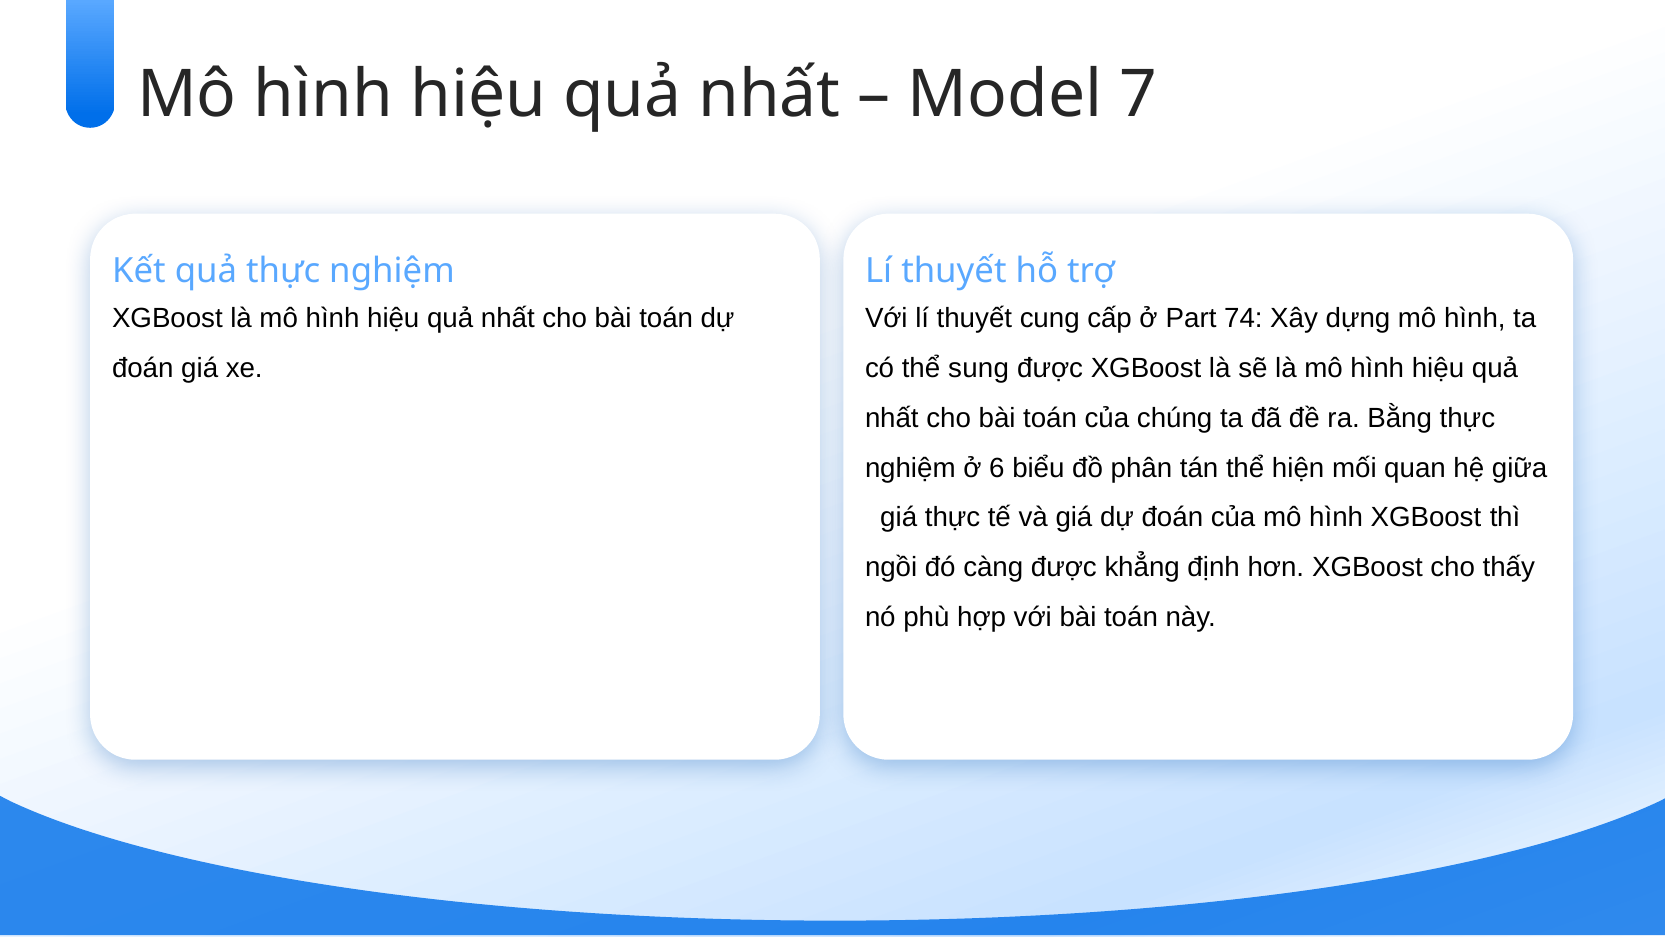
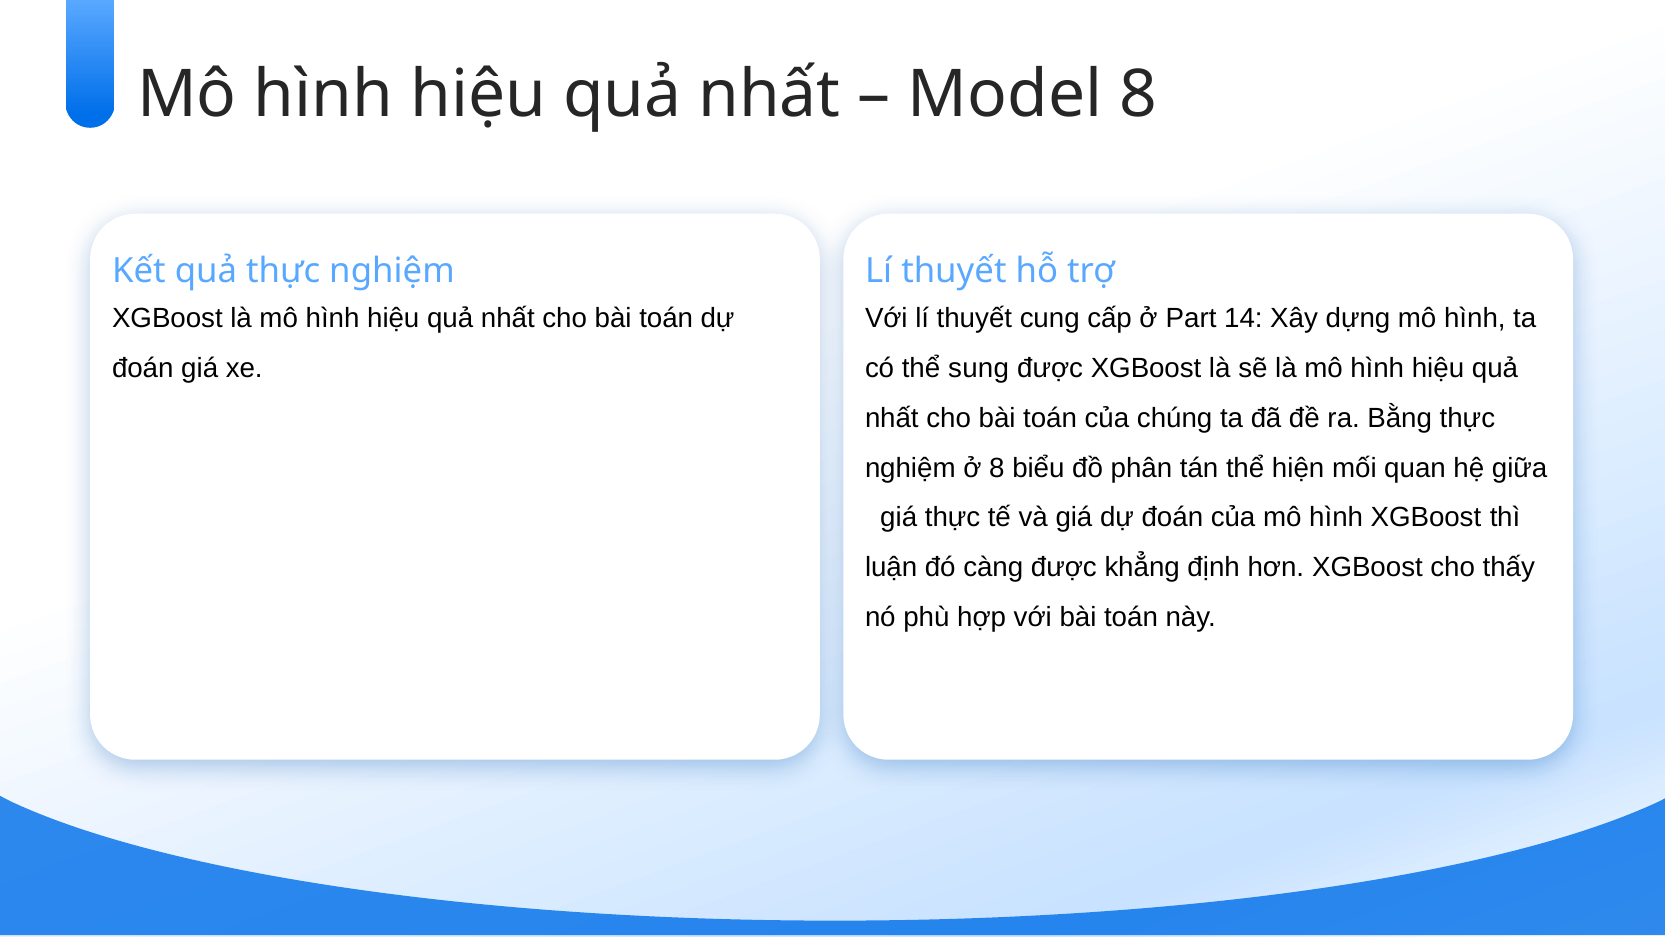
Model 7: 7 -> 8 (1138, 94)
74: 74 -> 14 (1243, 318)
ở 6: 6 -> 8 (997, 468)
ngồi: ngồi -> luận (891, 567)
